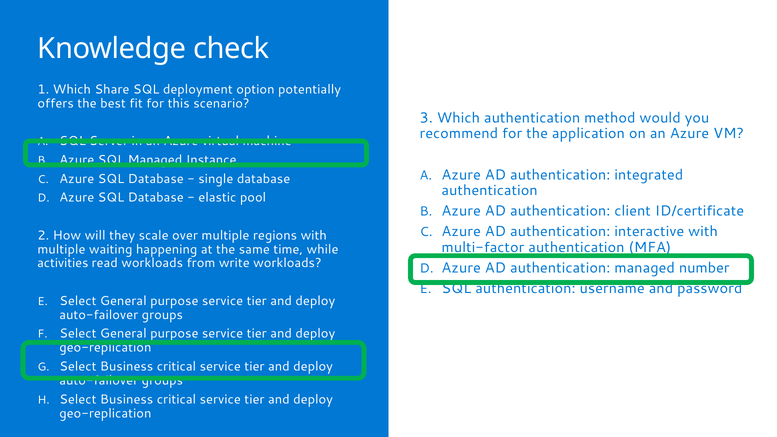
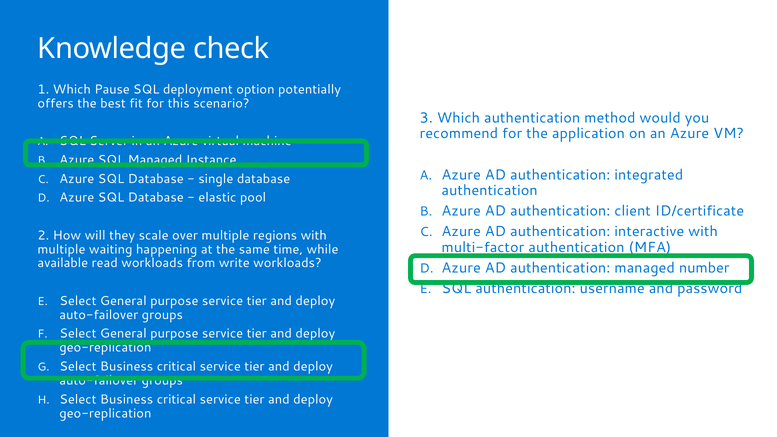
Share: Share -> Pause (112, 89)
activities: activities -> available (63, 263)
